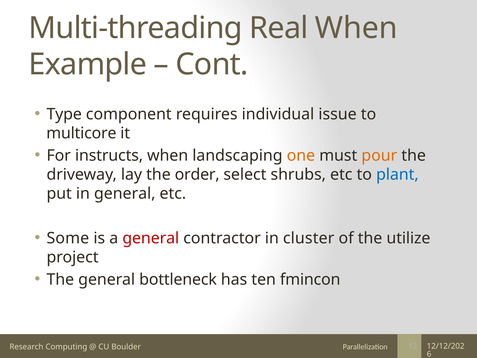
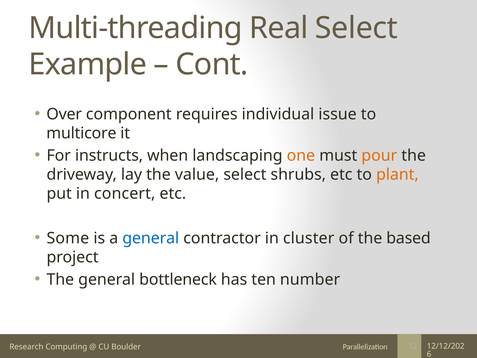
Real When: When -> Select (356, 28)
Type: Type -> Over (64, 114)
order: order -> value (197, 174)
plant colour: blue -> orange (397, 174)
in general: general -> concert (125, 194)
general colour: red -> blue (151, 238)
utilize: utilize -> based (409, 238)
fmincon: fmincon -> number (310, 279)
